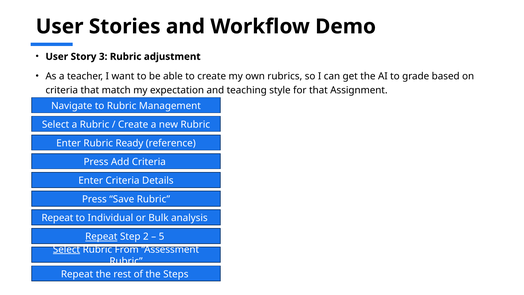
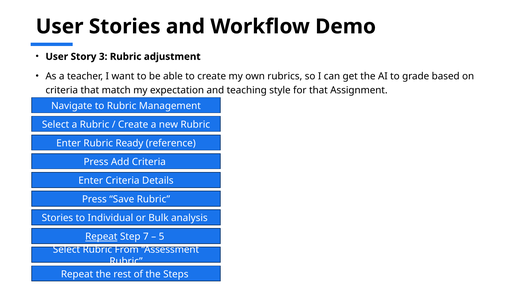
Repeat: Repeat -> Stories (57, 218)
2: 2 -> 7 (146, 237)
Select underline: present -> none (67, 249)
